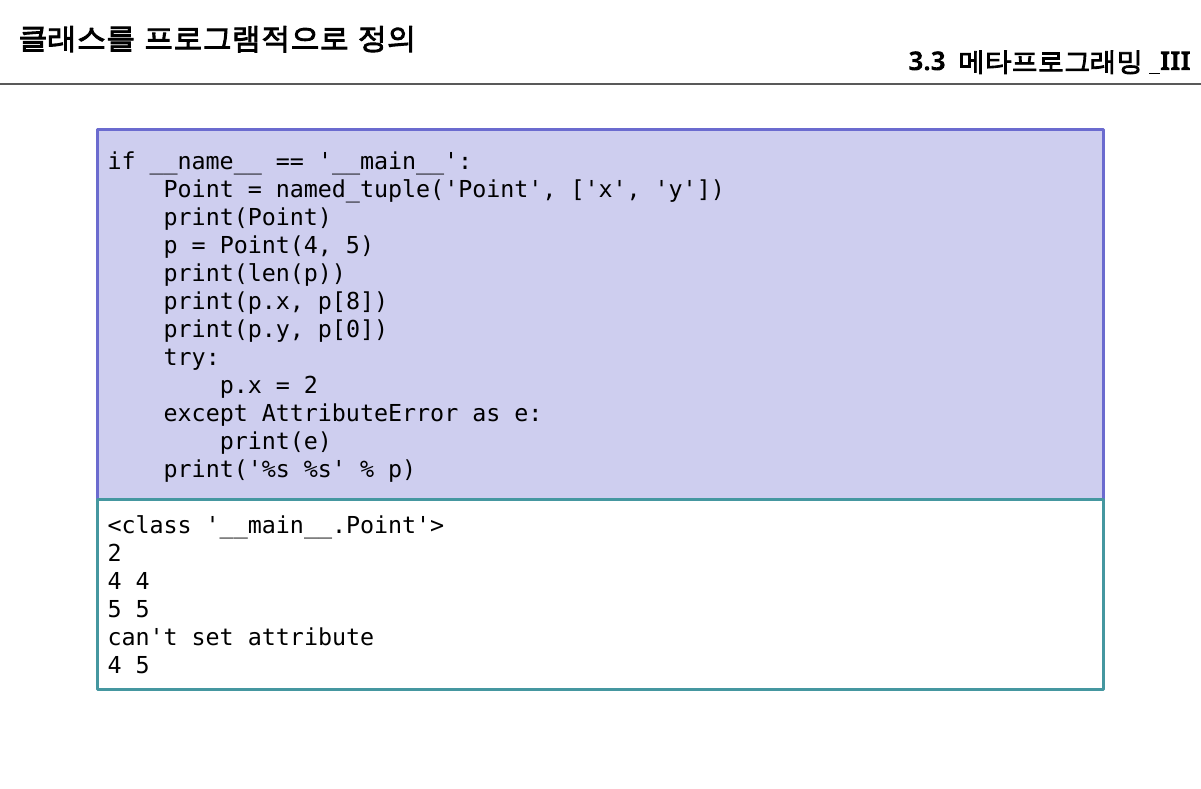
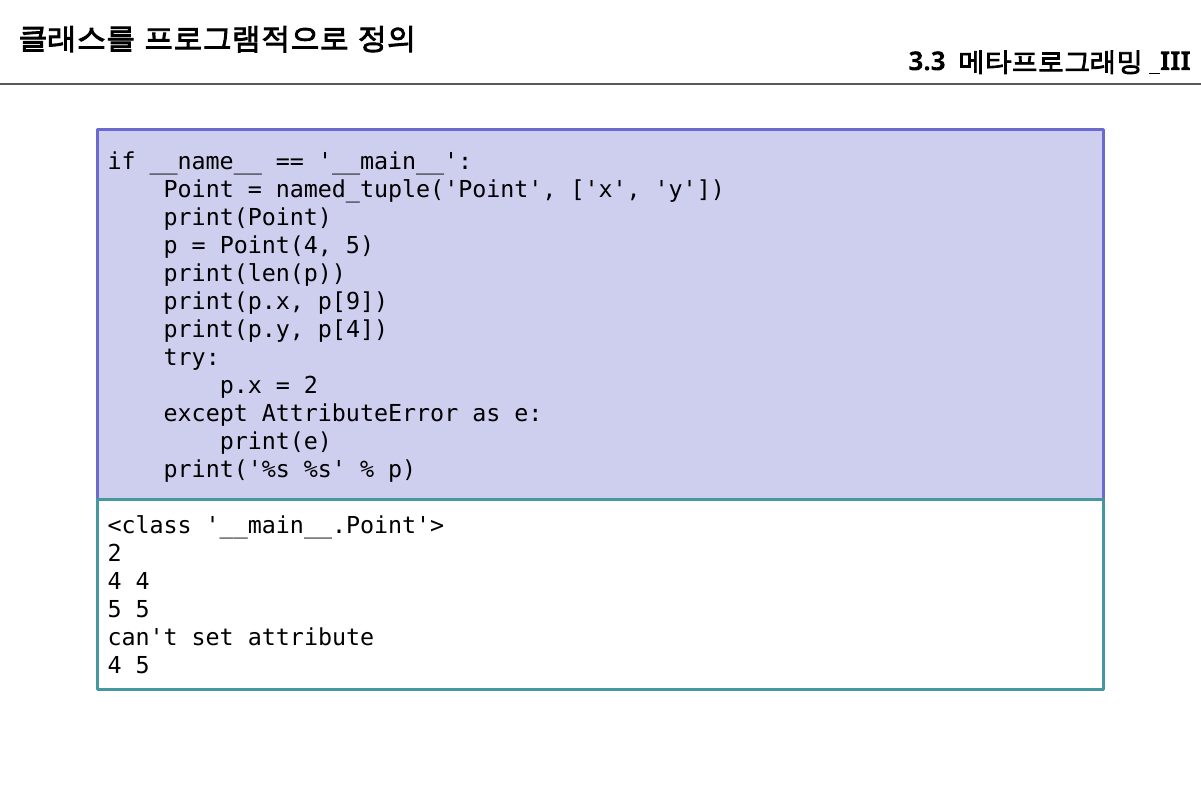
p[8: p[8 -> p[9 (353, 302)
p[0: p[0 -> p[4 (353, 330)
